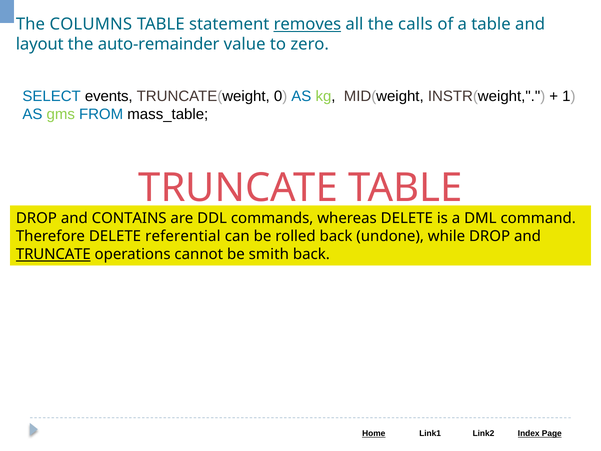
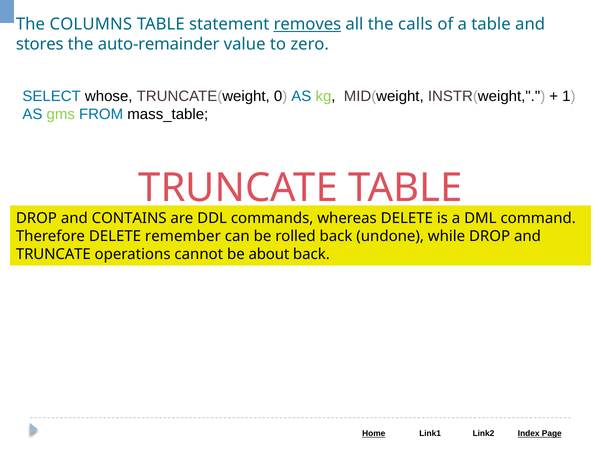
layout: layout -> stores (40, 44)
events: events -> whose (109, 96)
referential: referential -> remember (183, 236)
TRUNCATE underline: present -> none (53, 254)
smith: smith -> about (269, 254)
